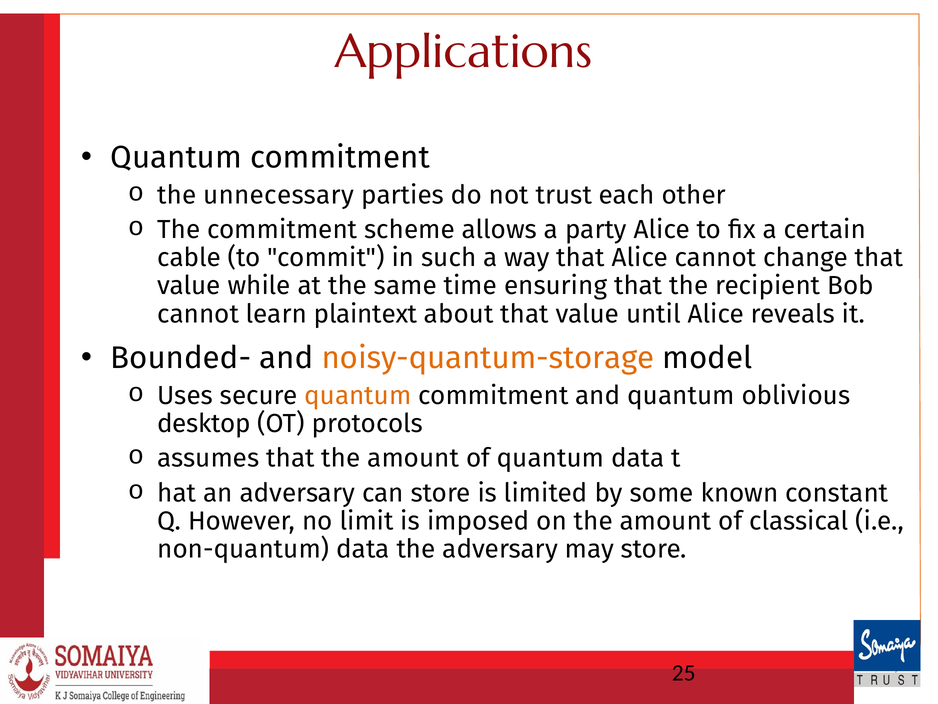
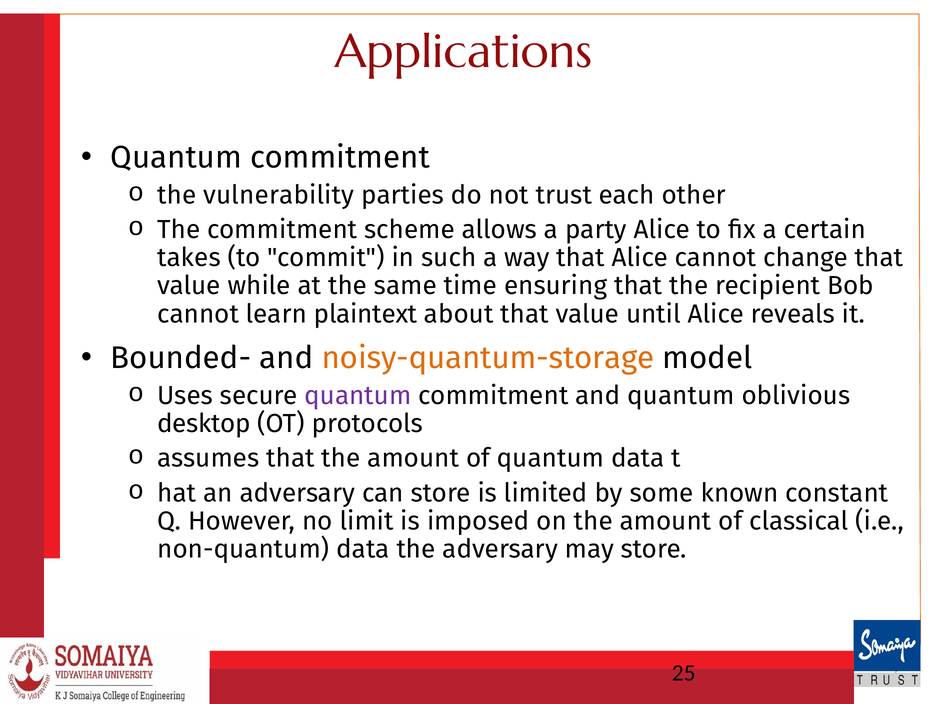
unnecessary: unnecessary -> vulnerability (279, 195)
cable: cable -> takes (189, 258)
quantum colour: orange -> purple (358, 395)
